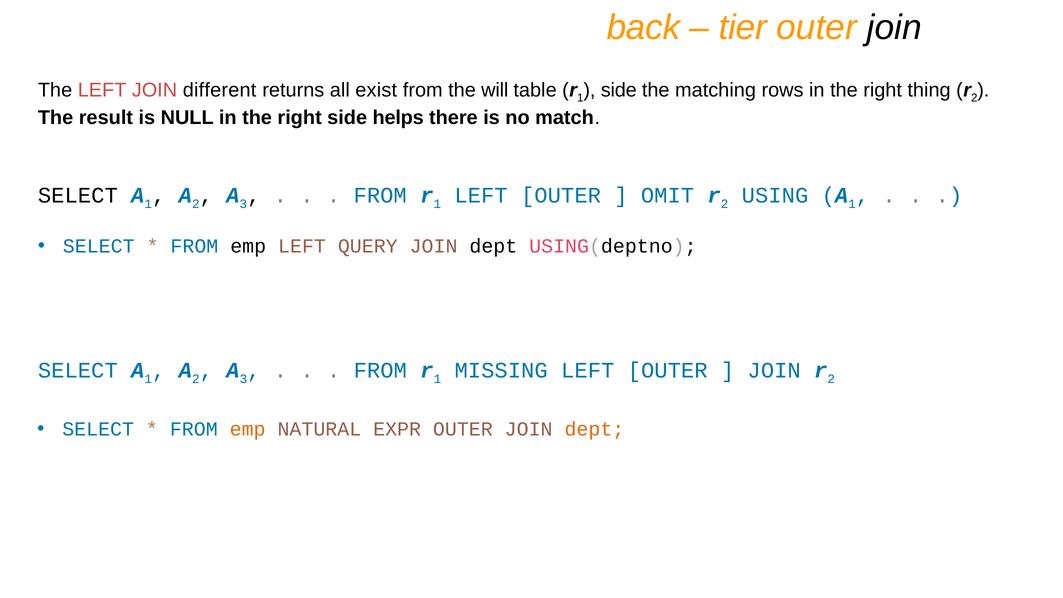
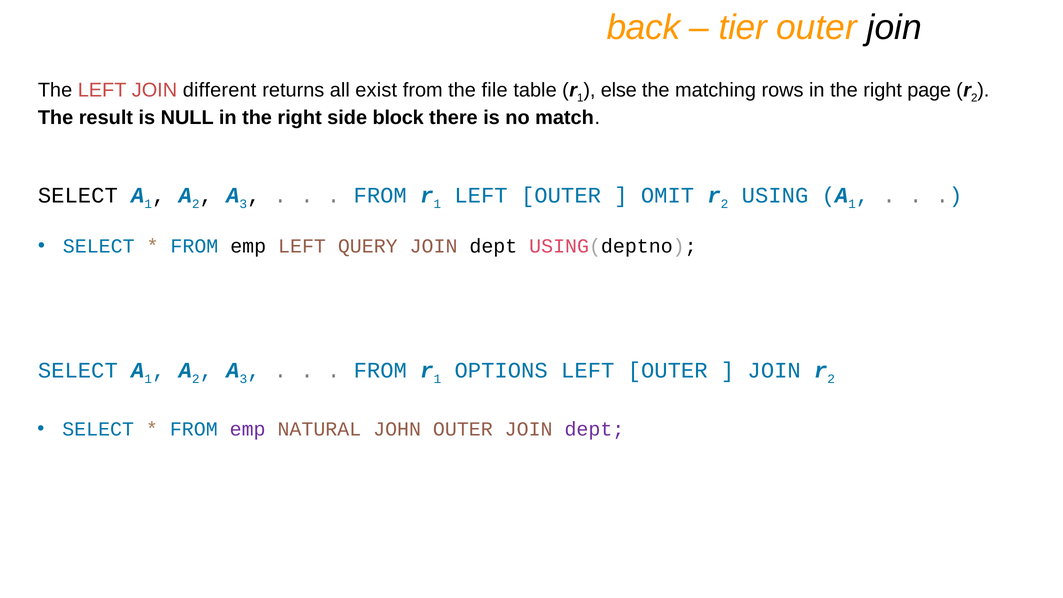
will: will -> file (495, 90)
side: side -> else (619, 90)
thing: thing -> page (929, 90)
helps: helps -> block (398, 117)
MISSING: MISSING -> OPTIONS (501, 370)
emp colour: orange -> purple (248, 429)
EXPR: EXPR -> JOHN (397, 429)
dept colour: orange -> purple (594, 429)
